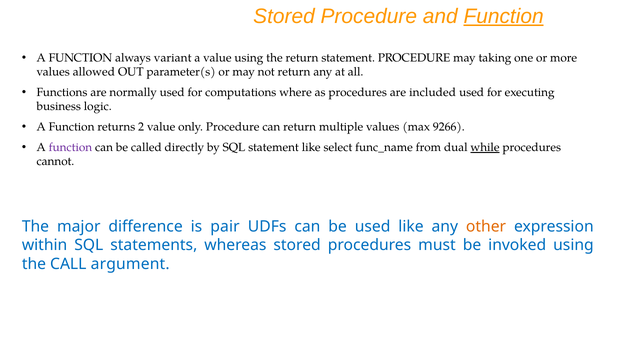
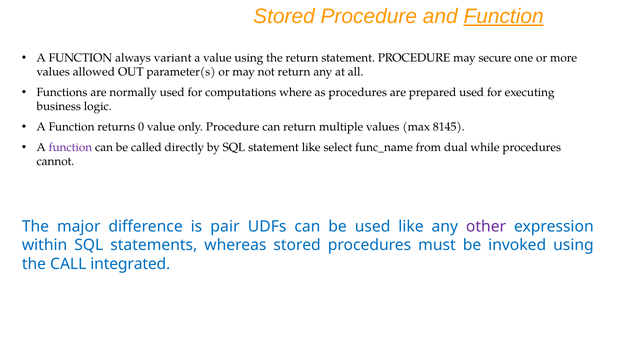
taking: taking -> secure (495, 58)
included: included -> prepared (433, 92)
2: 2 -> 0 (141, 127)
9266: 9266 -> 8145 (449, 127)
while underline: present -> none (485, 147)
other colour: orange -> purple (486, 226)
argument: argument -> integrated (130, 264)
